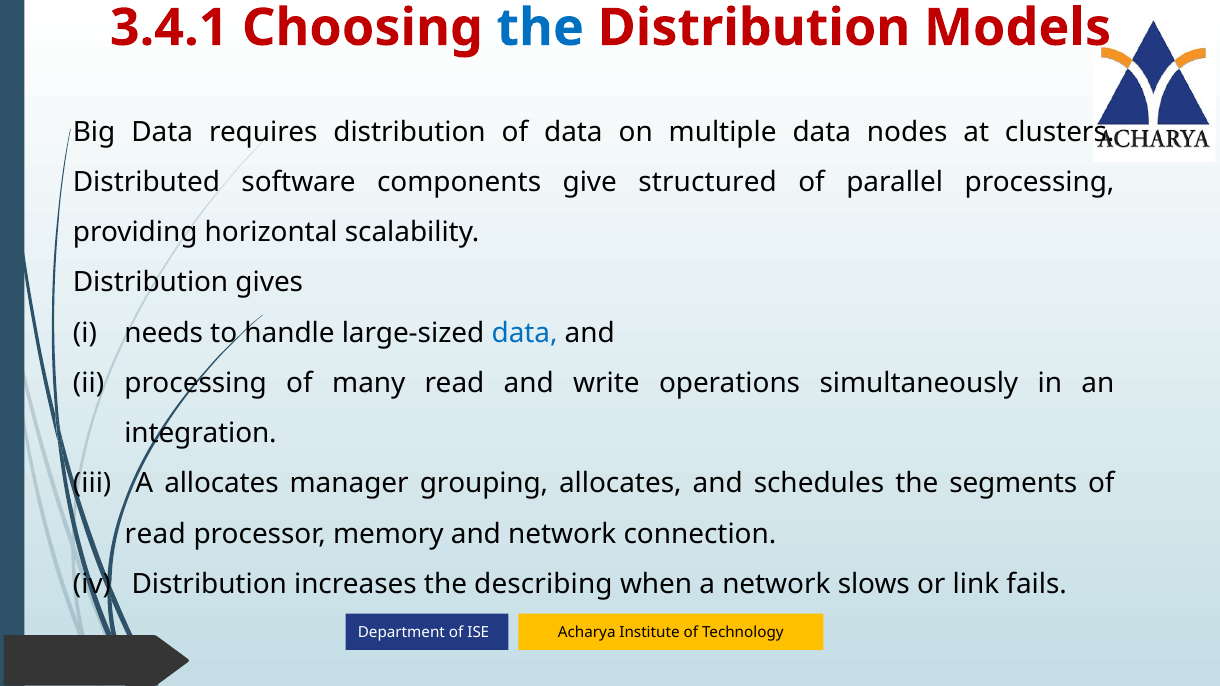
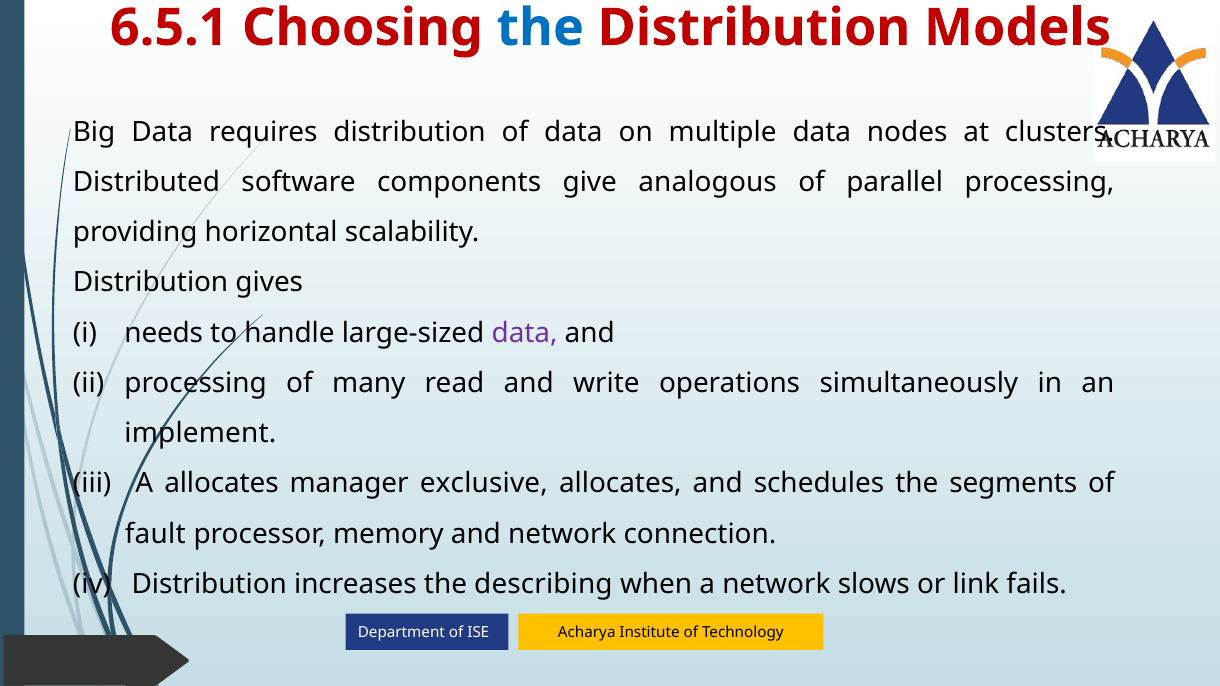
3.4.1: 3.4.1 -> 6.5.1 (169, 28)
structured: structured -> analogous (708, 182)
data colour: blue -> purple (525, 333)
integration: integration -> implement (200, 434)
grouping: grouping -> exclusive (484, 484)
read: read -> fault (155, 534)
